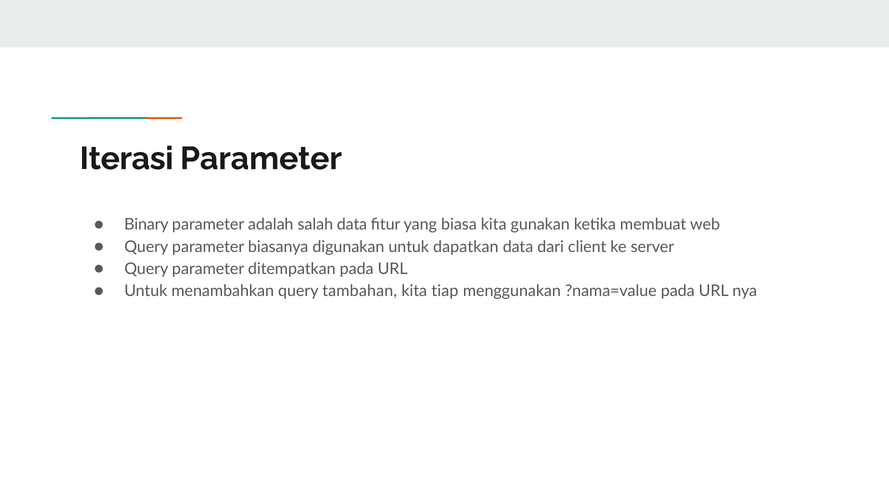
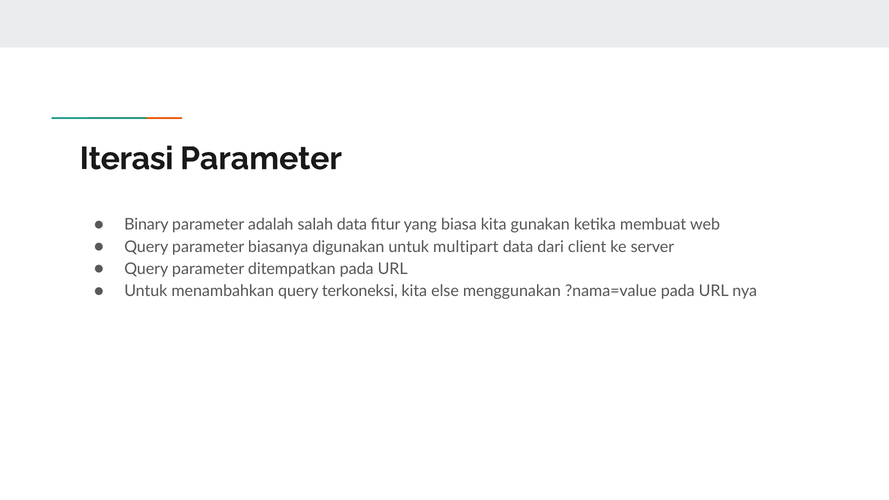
dapatkan: dapatkan -> multipart (466, 247)
tambahan: tambahan -> terkoneksi (360, 291)
tiap: tiap -> else (445, 291)
